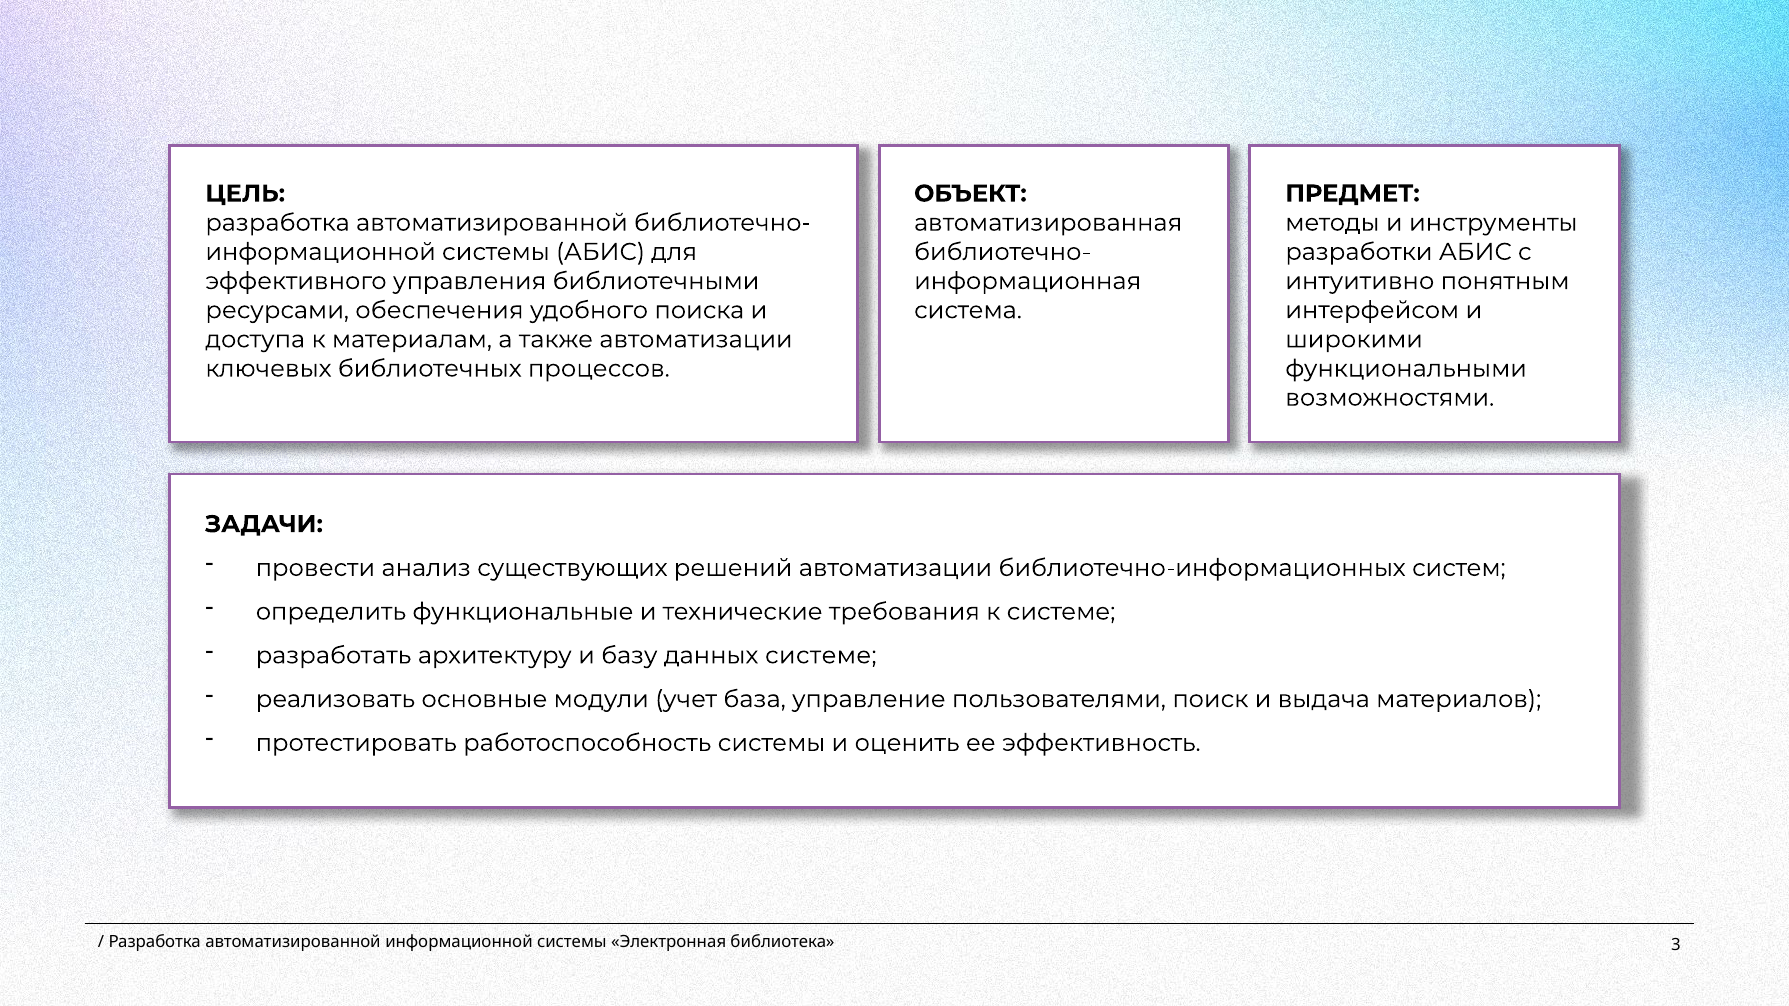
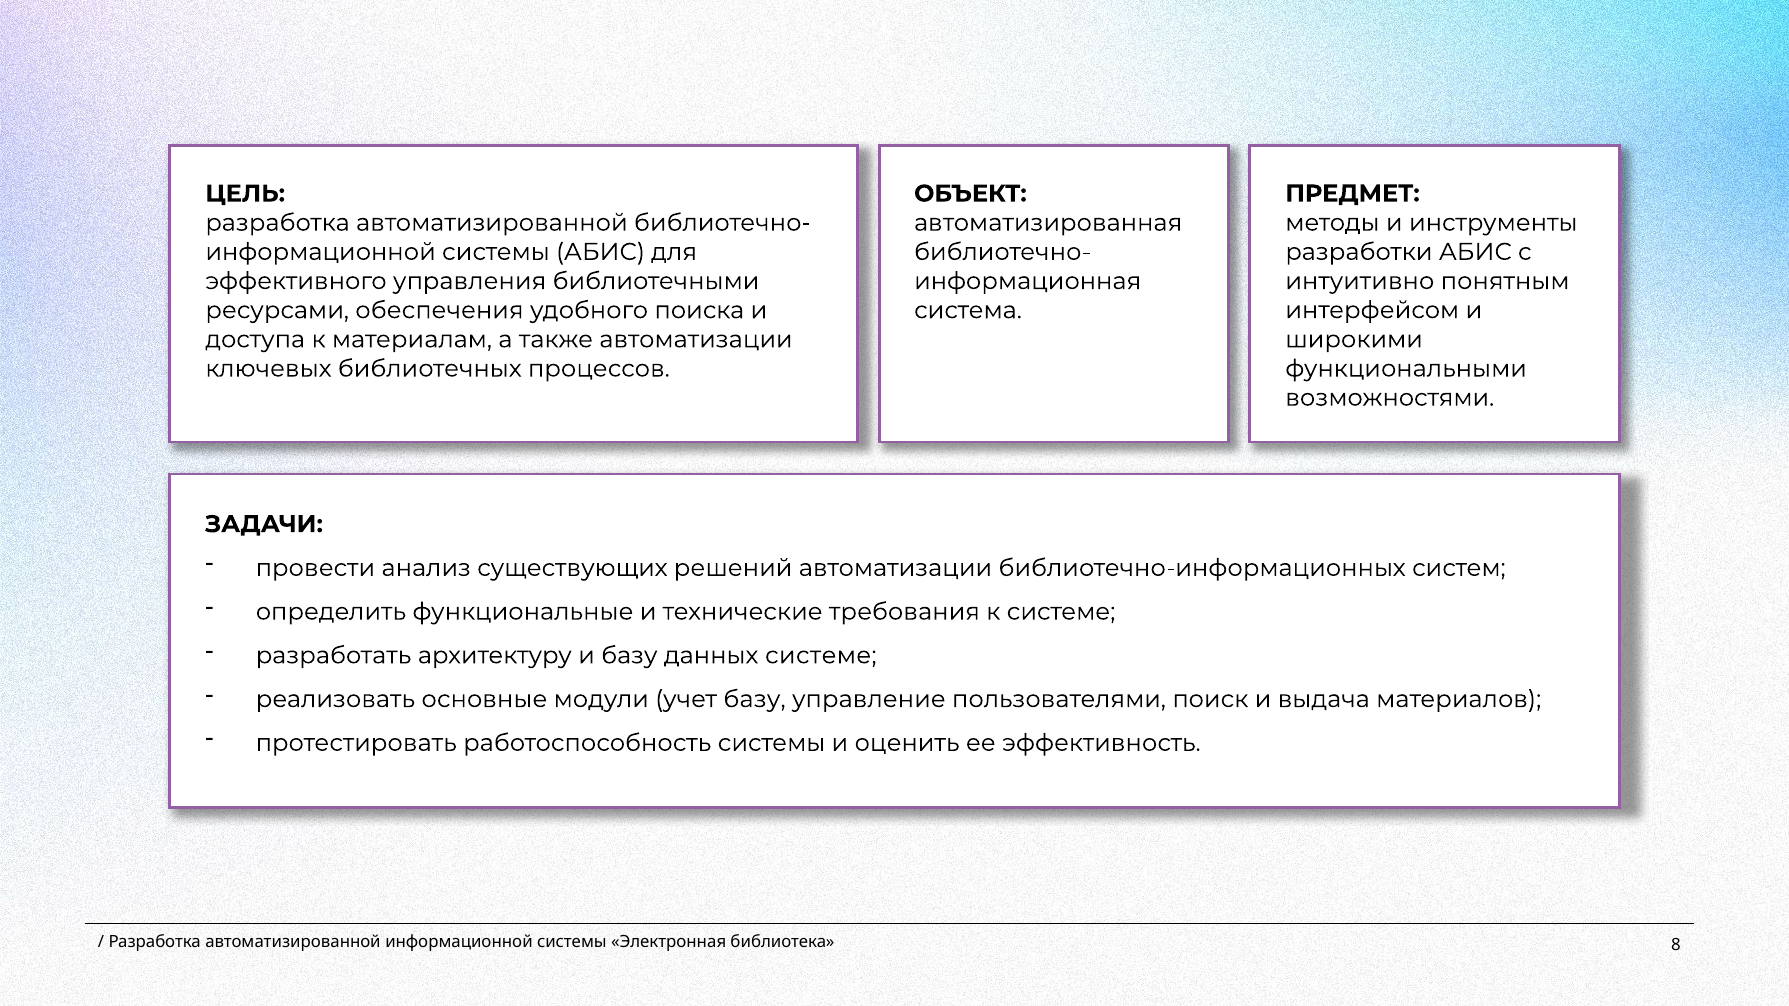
учет база: база -> базу (755, 699)
3: 3 -> 8 (1676, 944)
